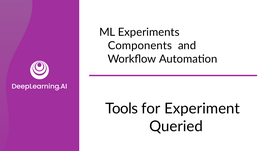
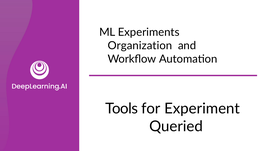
Components: Components -> Organization (140, 46)
